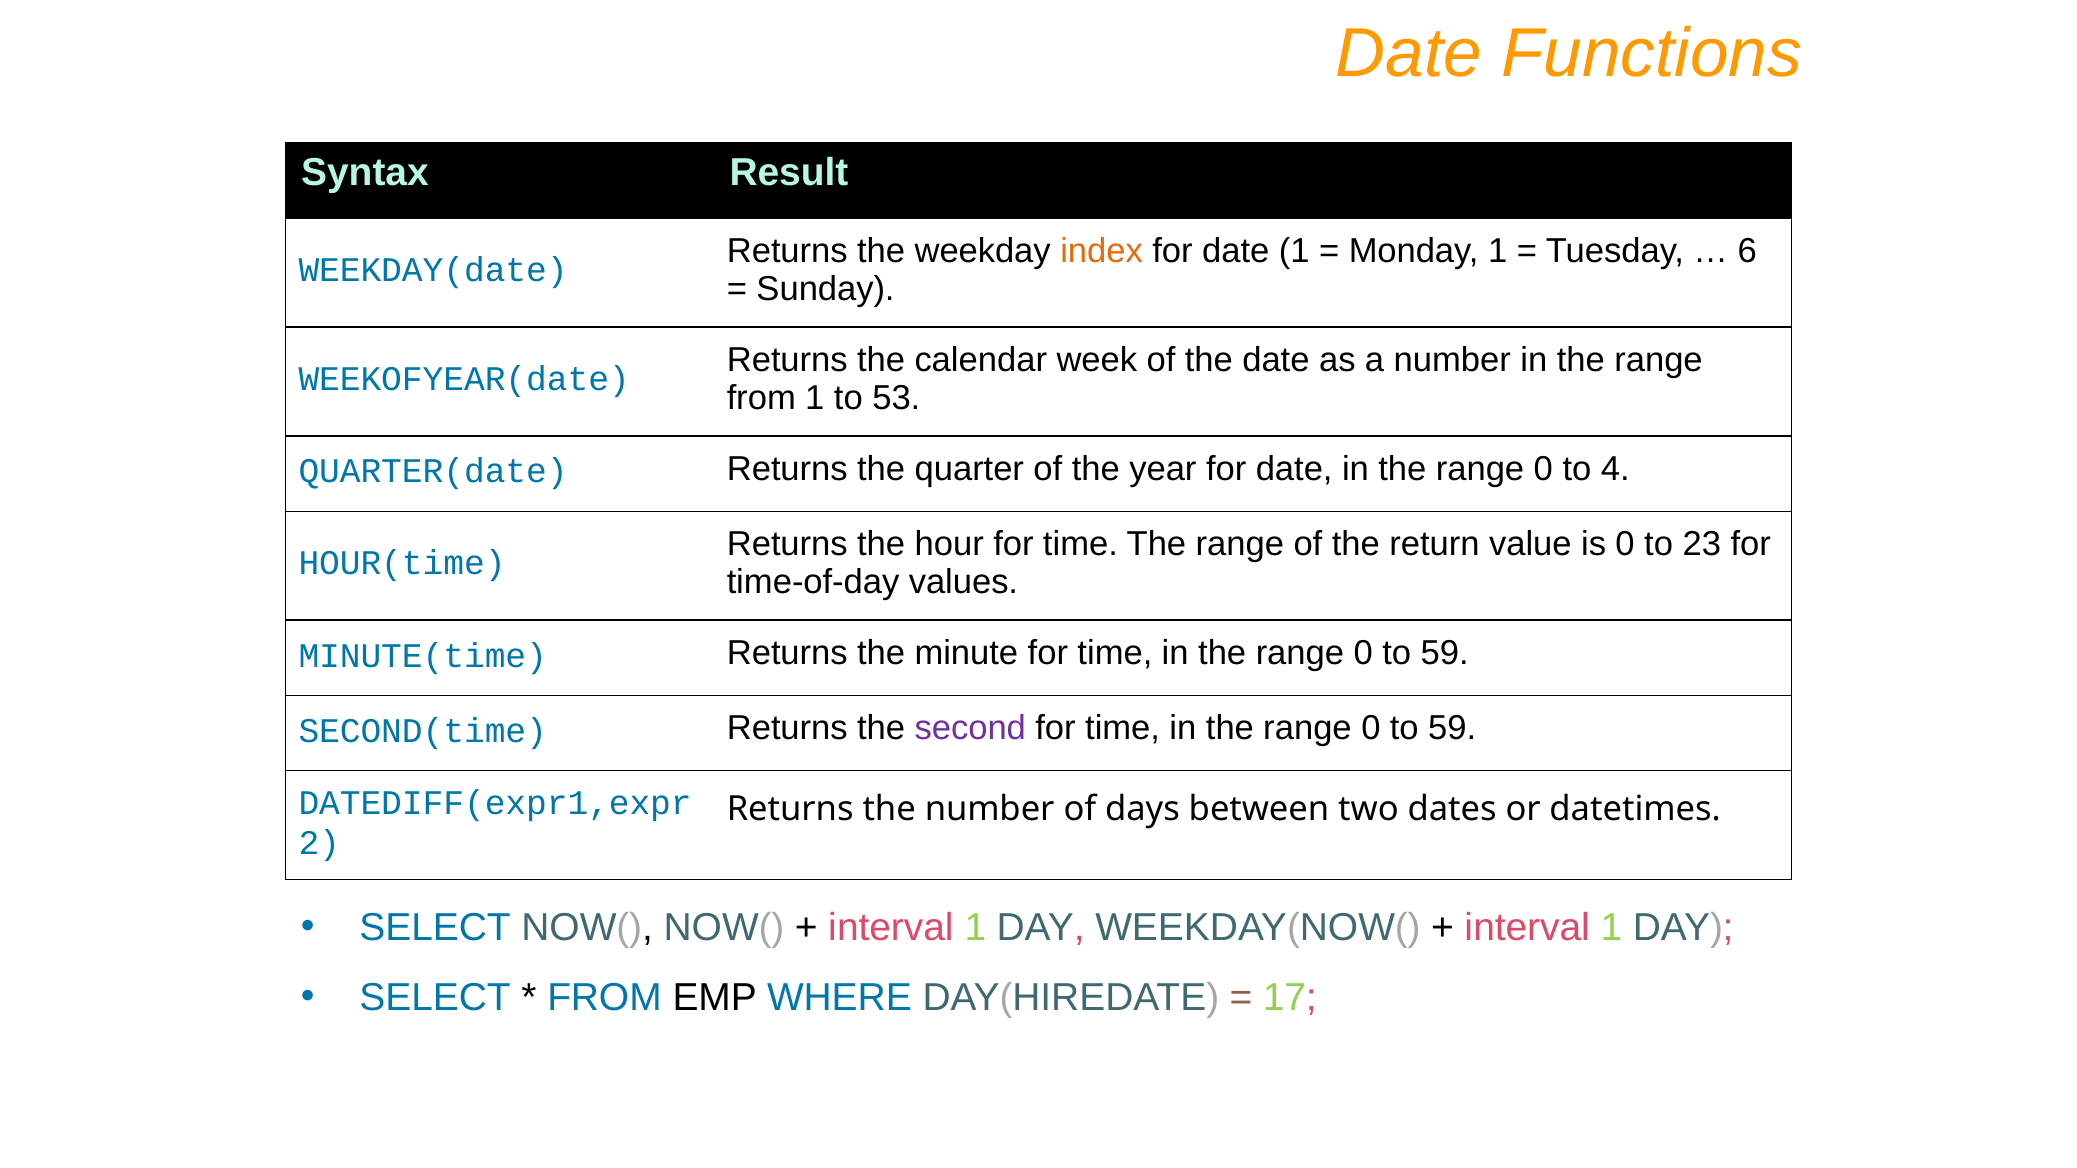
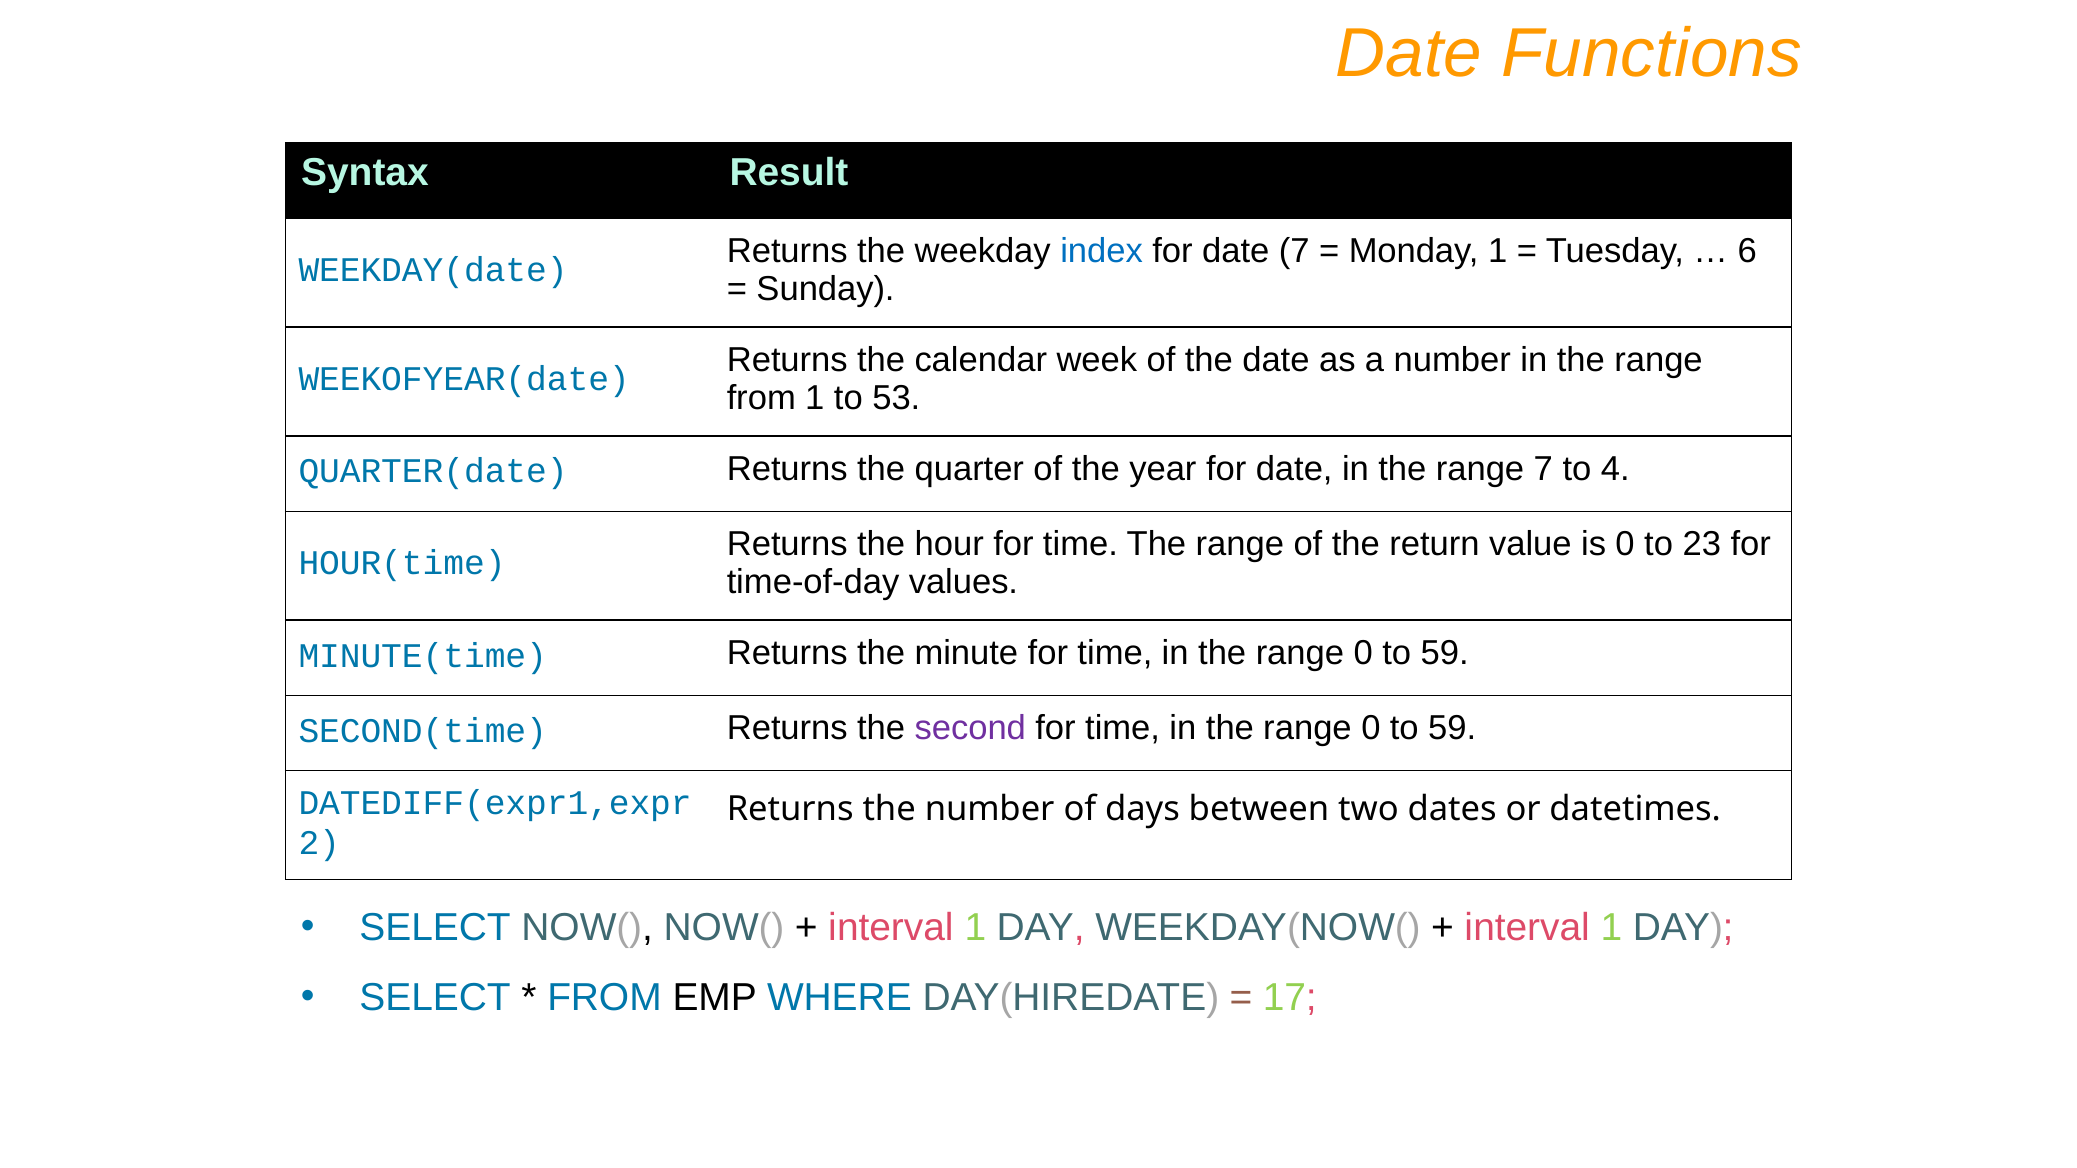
index colour: orange -> blue (1102, 251)
date 1: 1 -> 7 (1294, 251)
0: 0 -> 7 (1543, 469)
